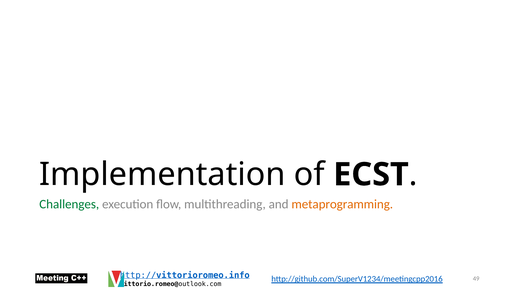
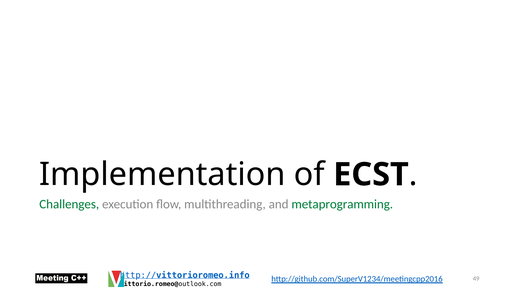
metaprogramming colour: orange -> green (342, 204)
